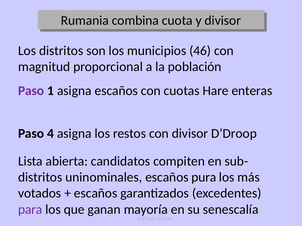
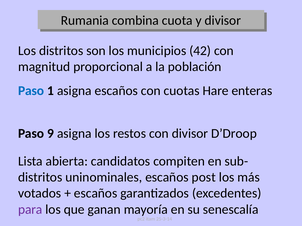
46: 46 -> 42 (200, 51)
Paso colour: purple -> blue (31, 91)
4: 4 -> 9 (51, 134)
pura: pura -> post (204, 178)
